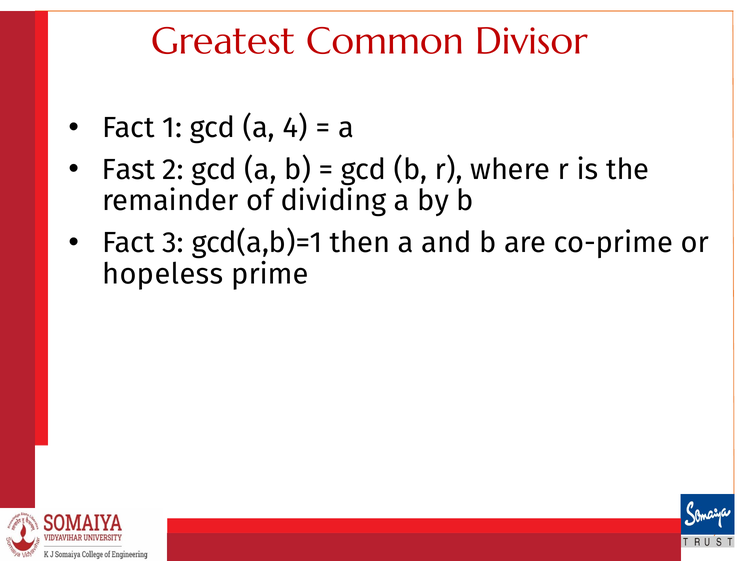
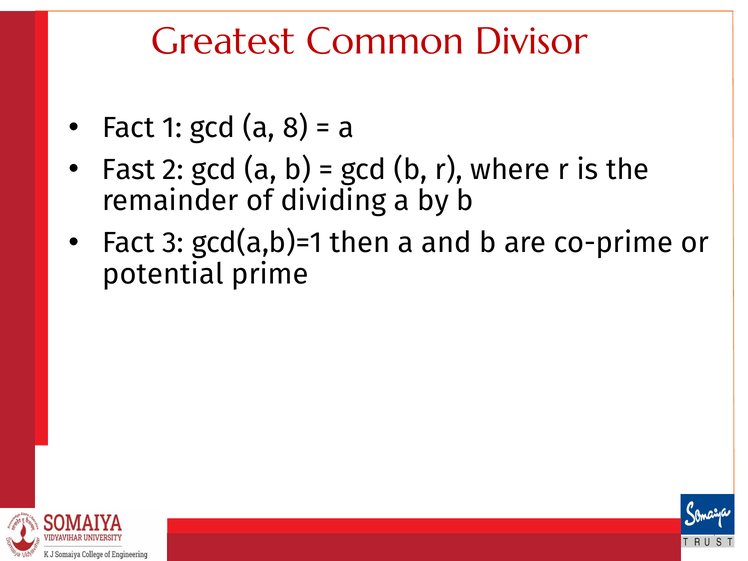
4: 4 -> 8 (295, 128)
hopeless: hopeless -> potential (163, 274)
